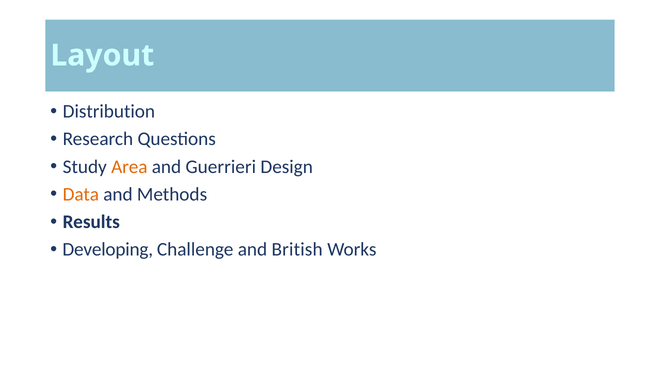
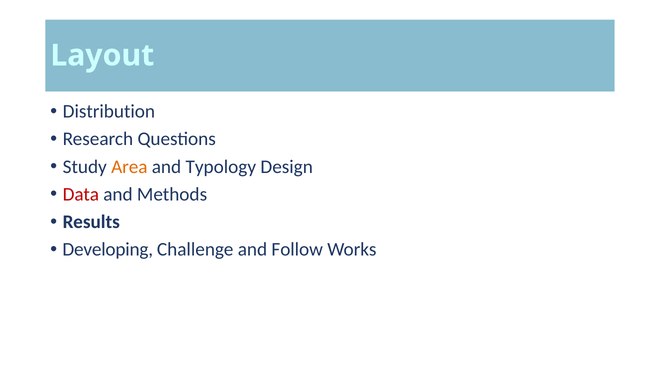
Guerrieri: Guerrieri -> Typology (221, 167)
Data colour: orange -> red (81, 194)
British: British -> Follow (297, 250)
